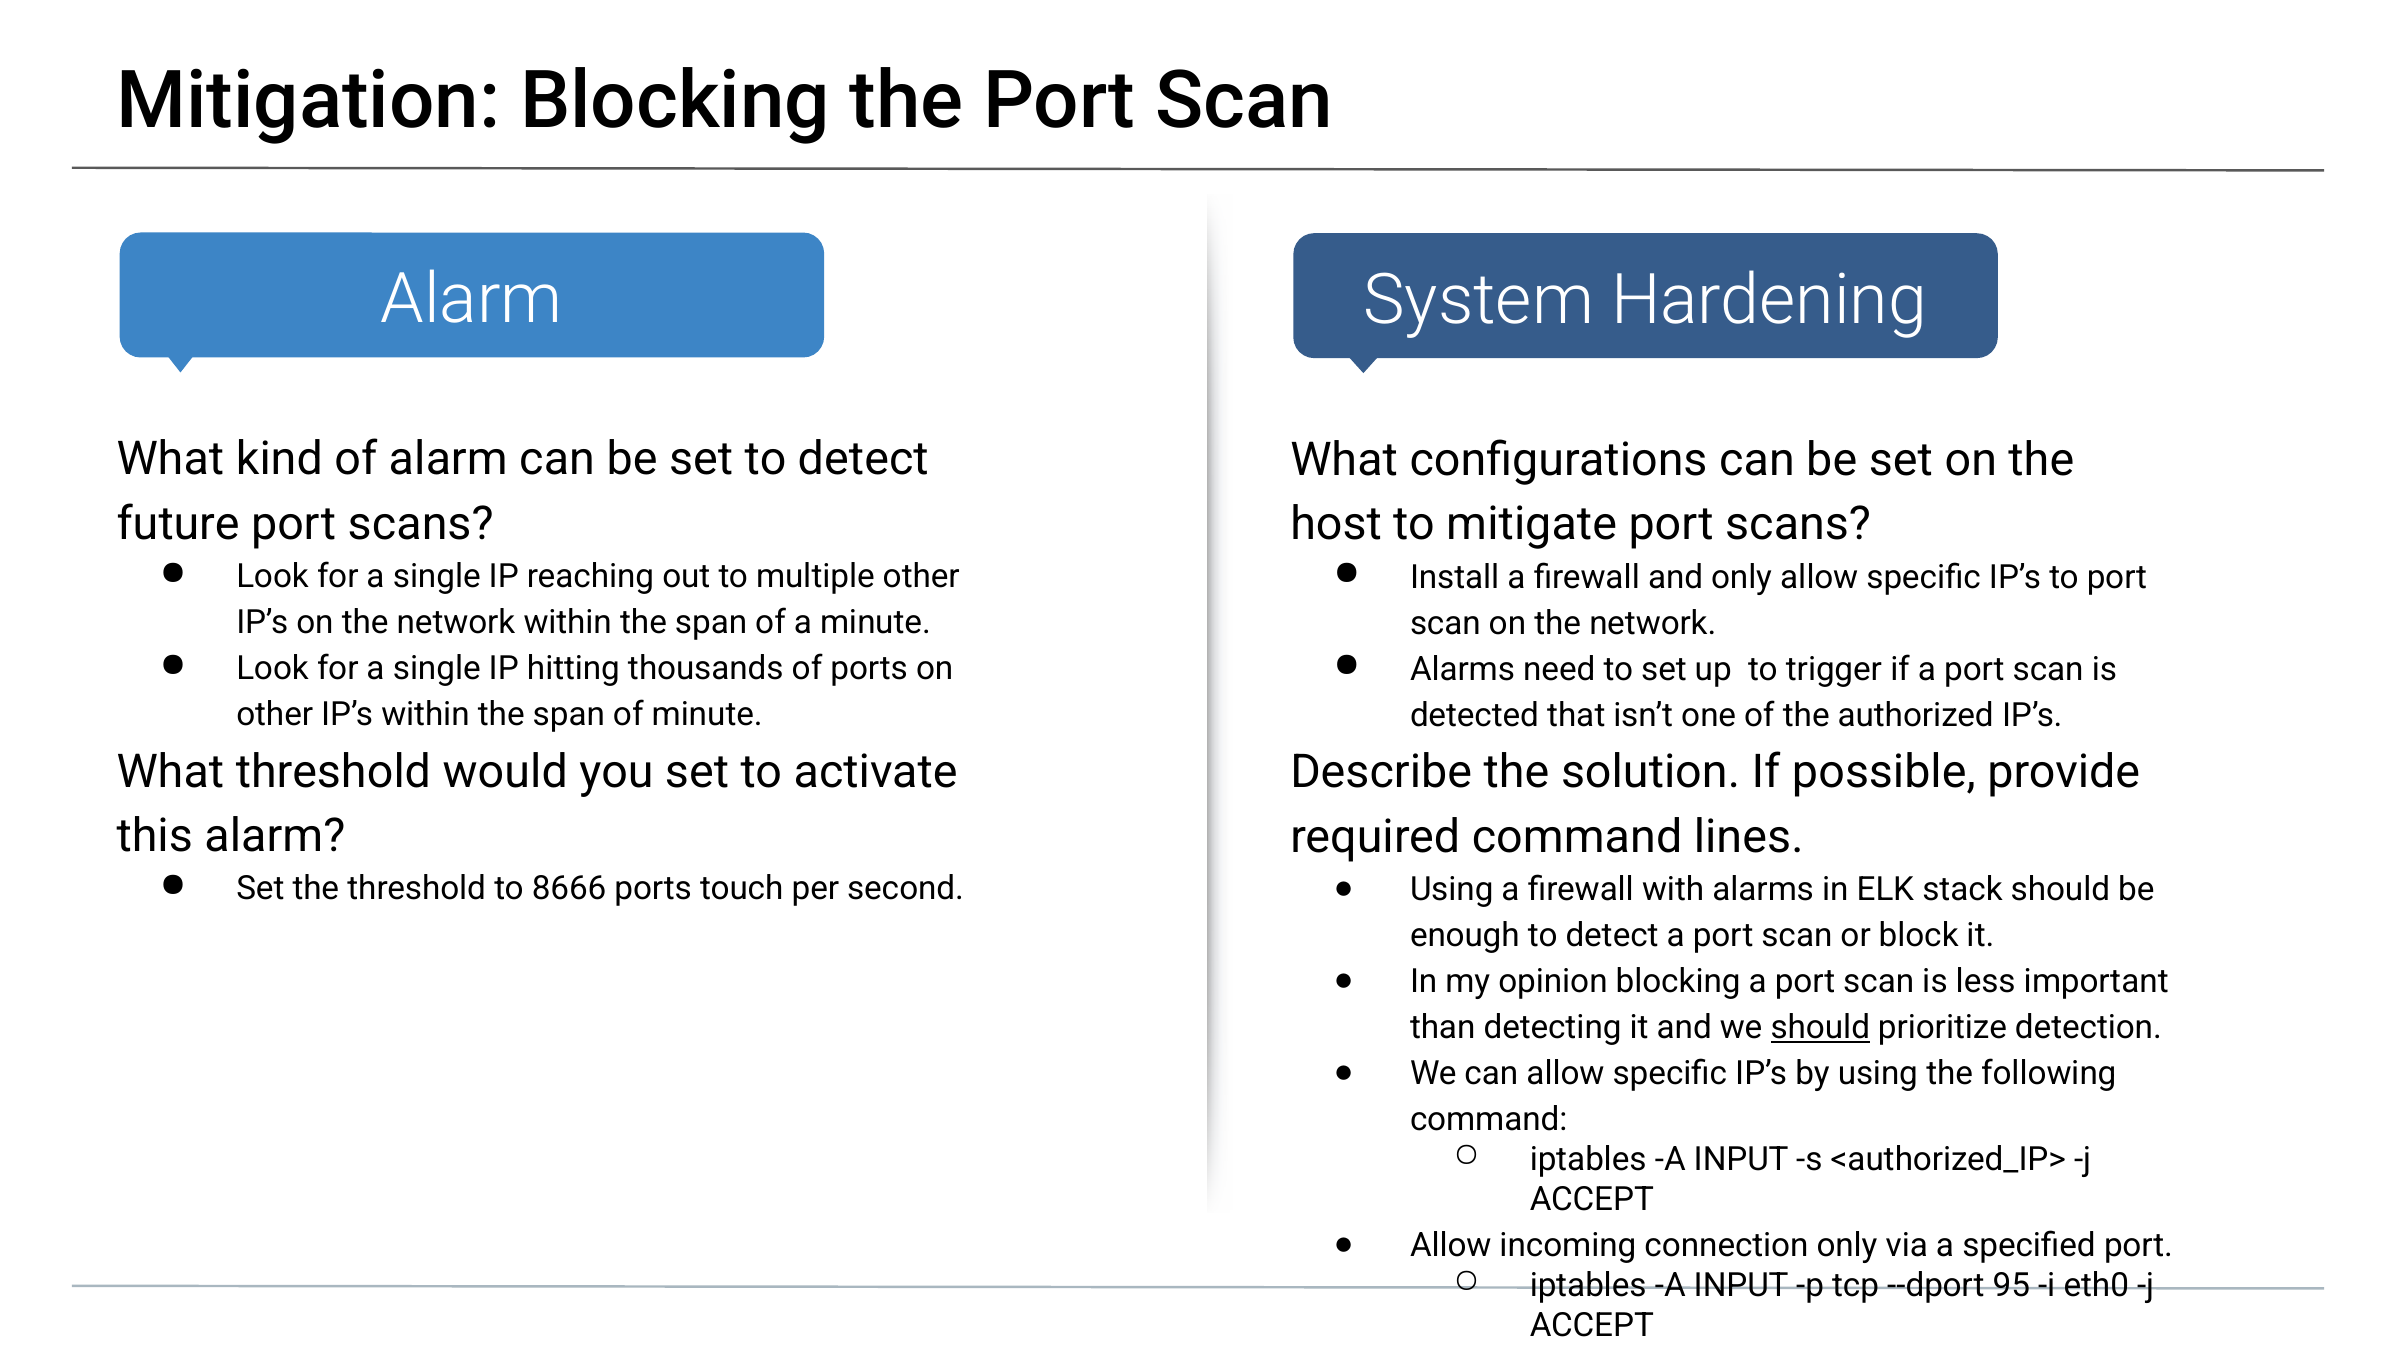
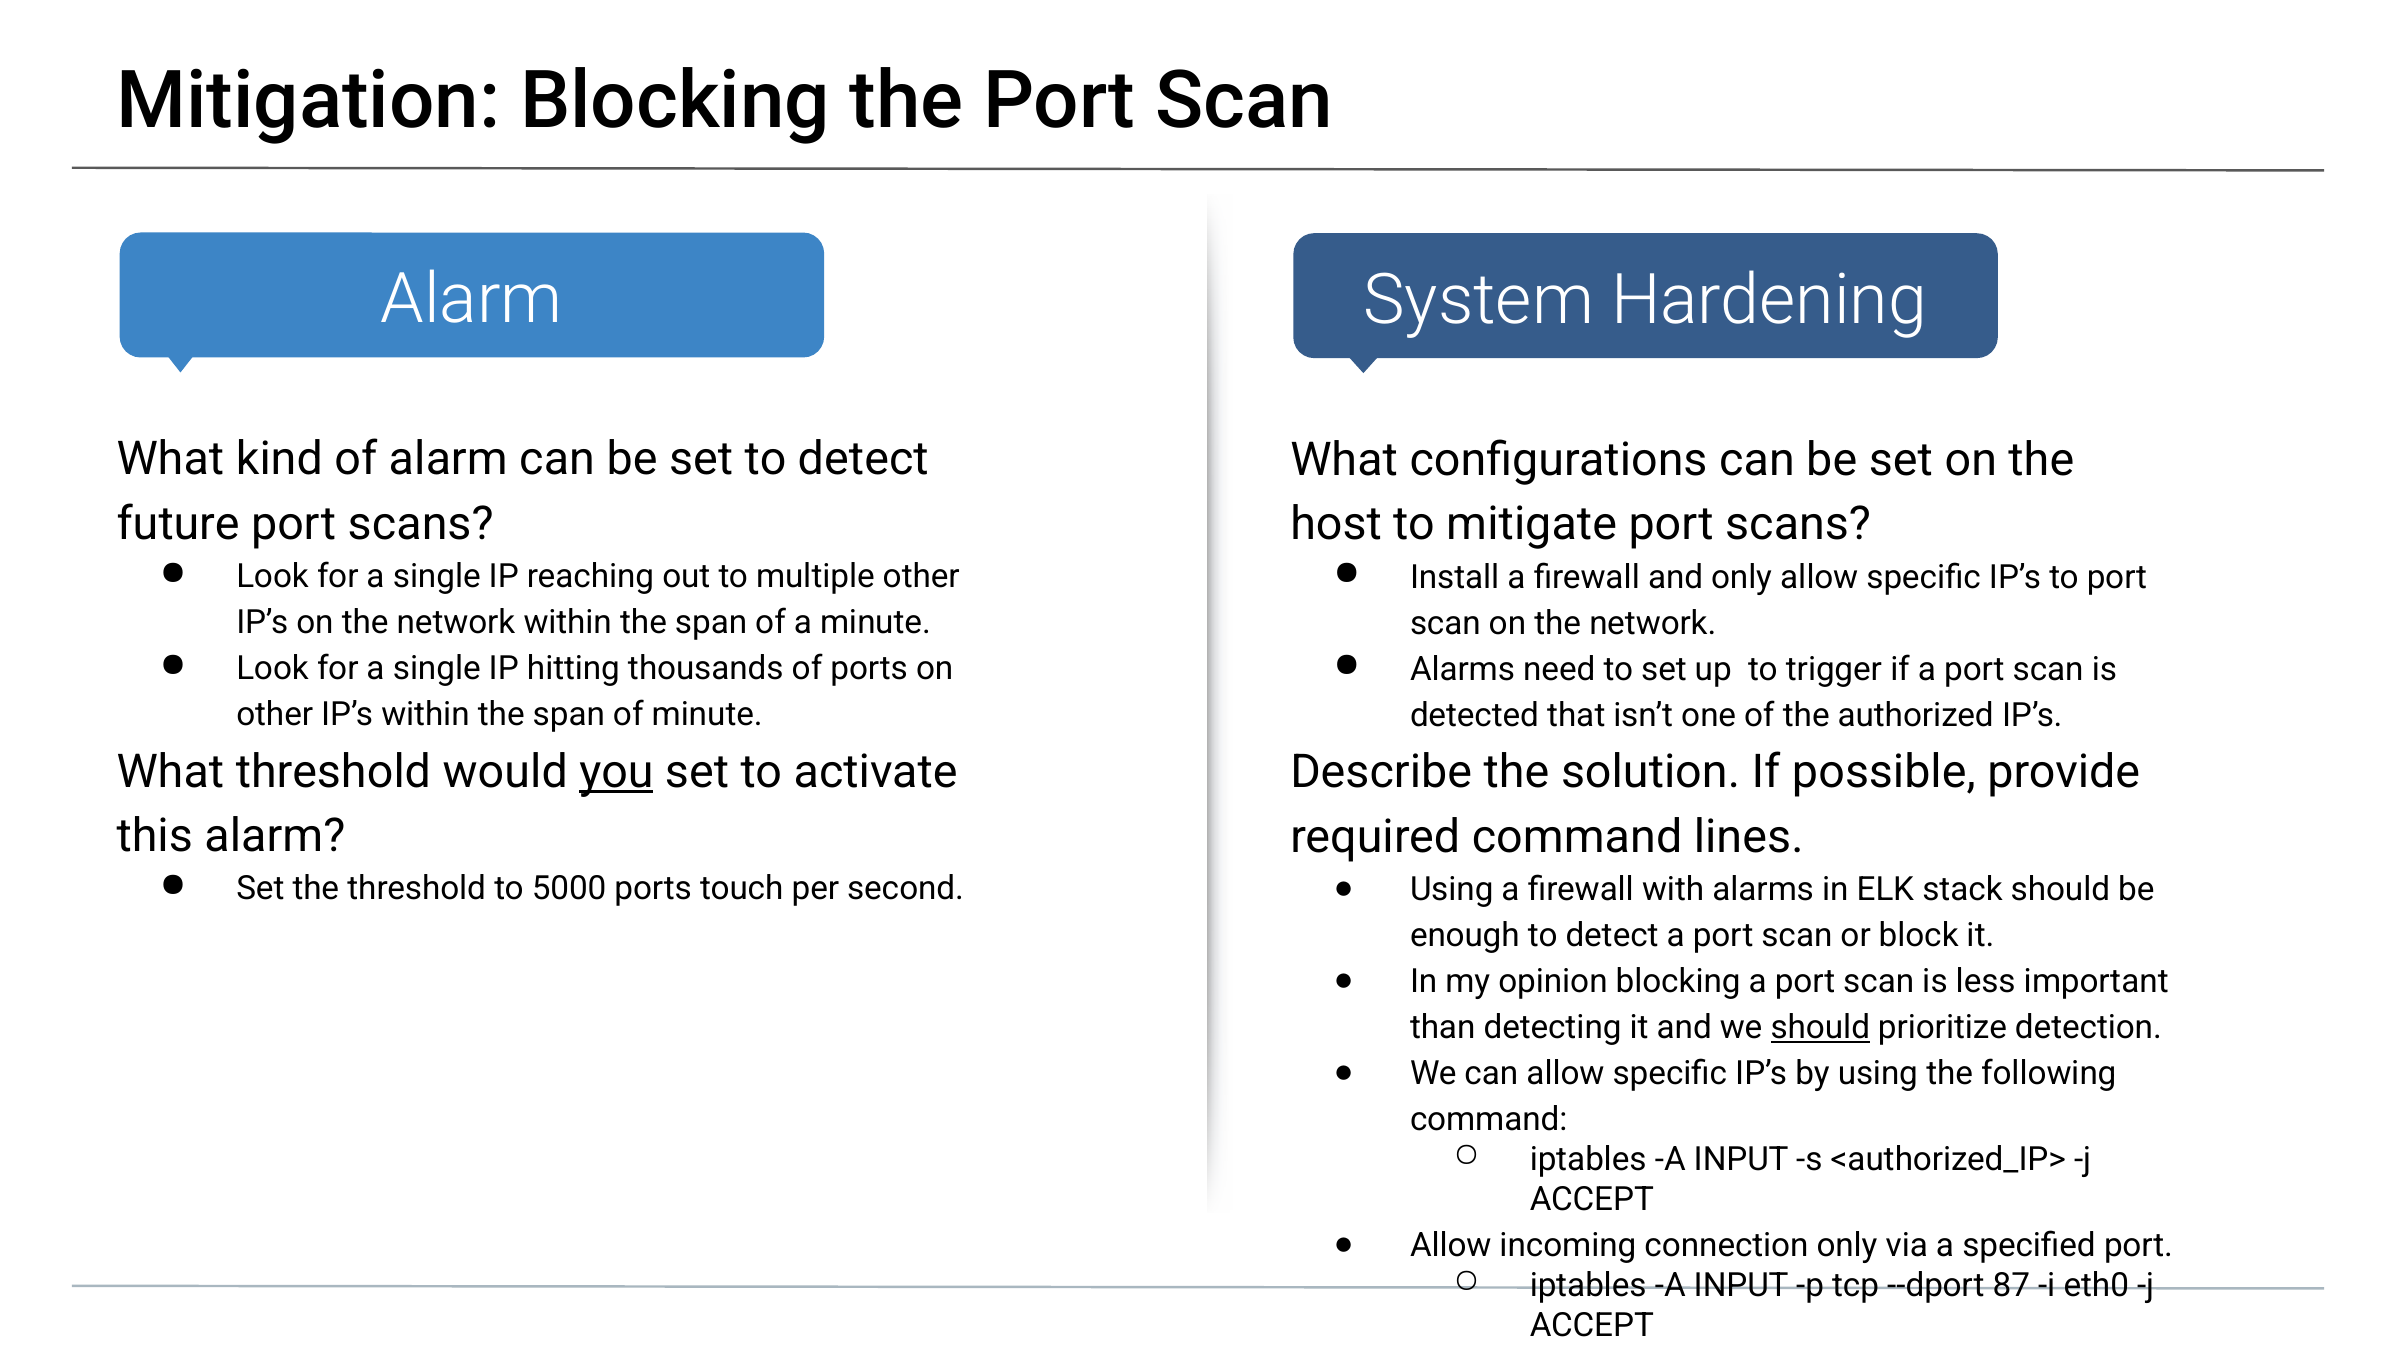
you underline: none -> present (616, 772)
8666: 8666 -> 5000 (569, 889)
95: 95 -> 87 (2011, 1285)
